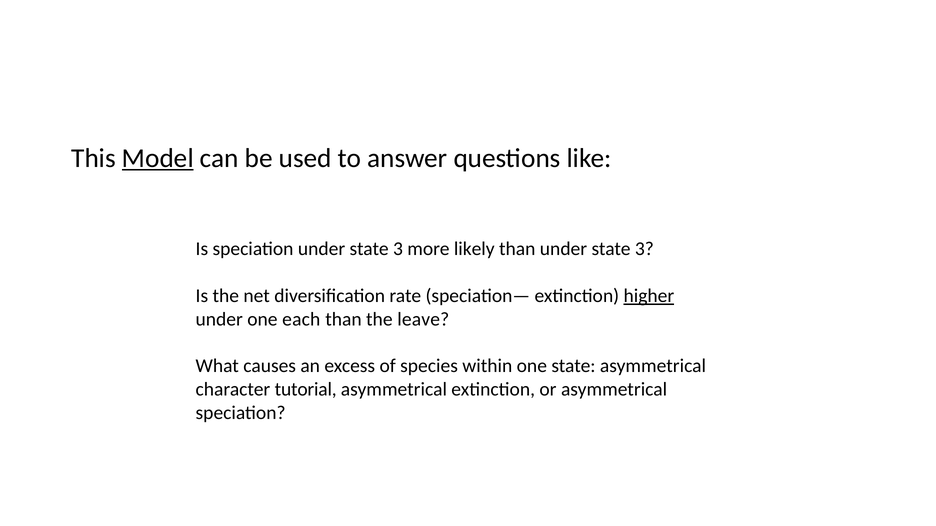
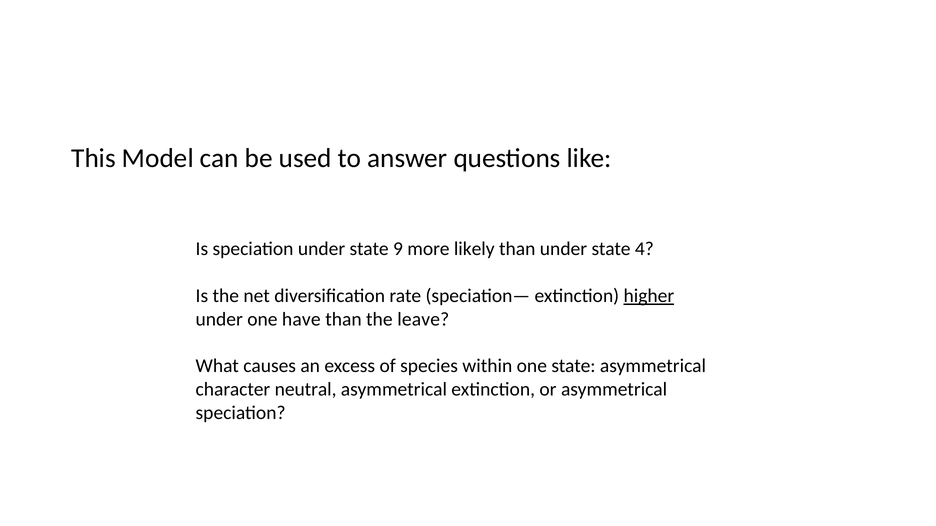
Model underline: present -> none (158, 158)
speciation under state 3: 3 -> 9 (398, 249)
than under state 3: 3 -> 4 (644, 249)
each: each -> have (301, 319)
tutorial: tutorial -> neutral (306, 390)
